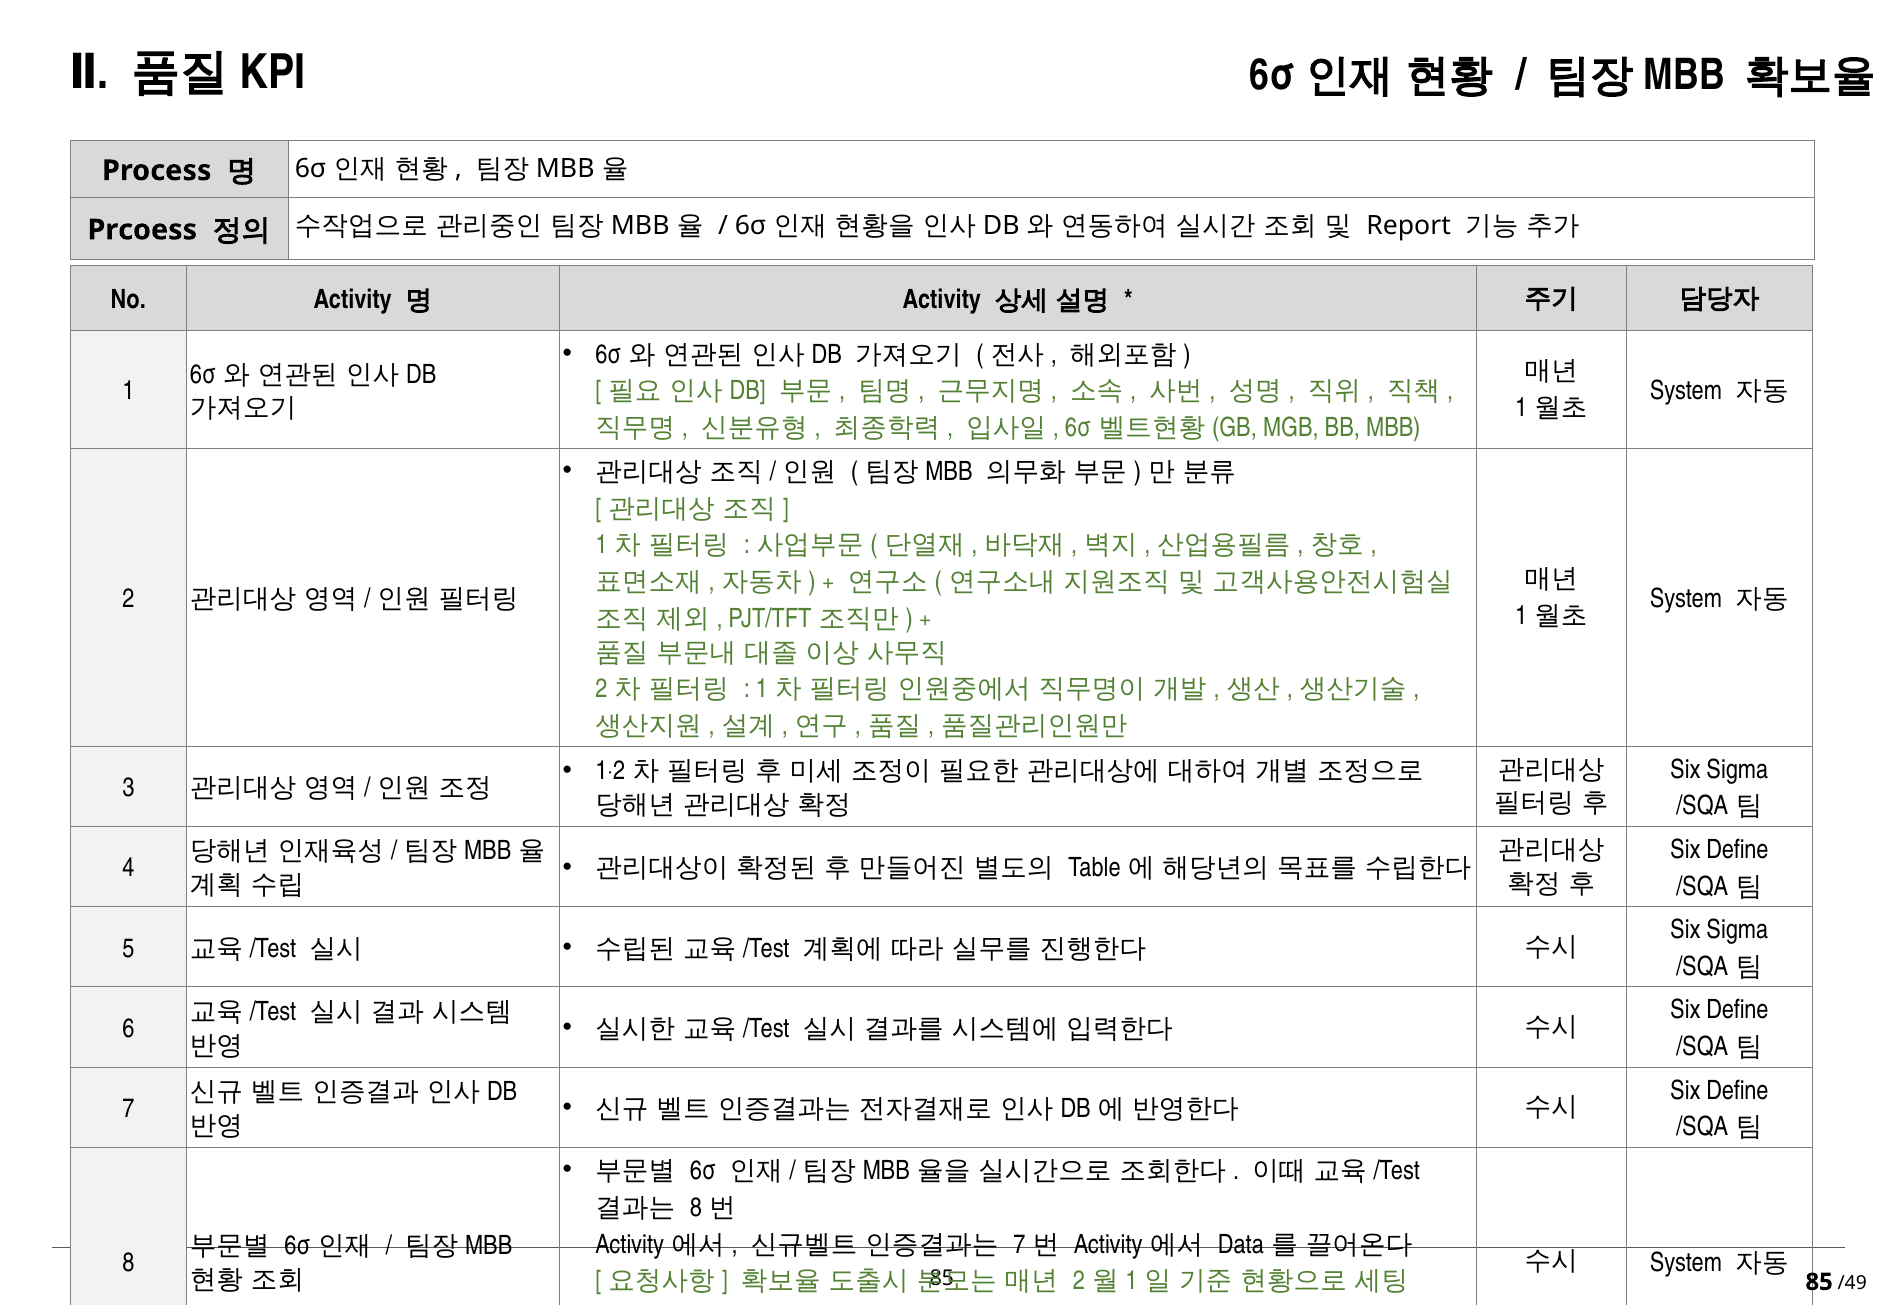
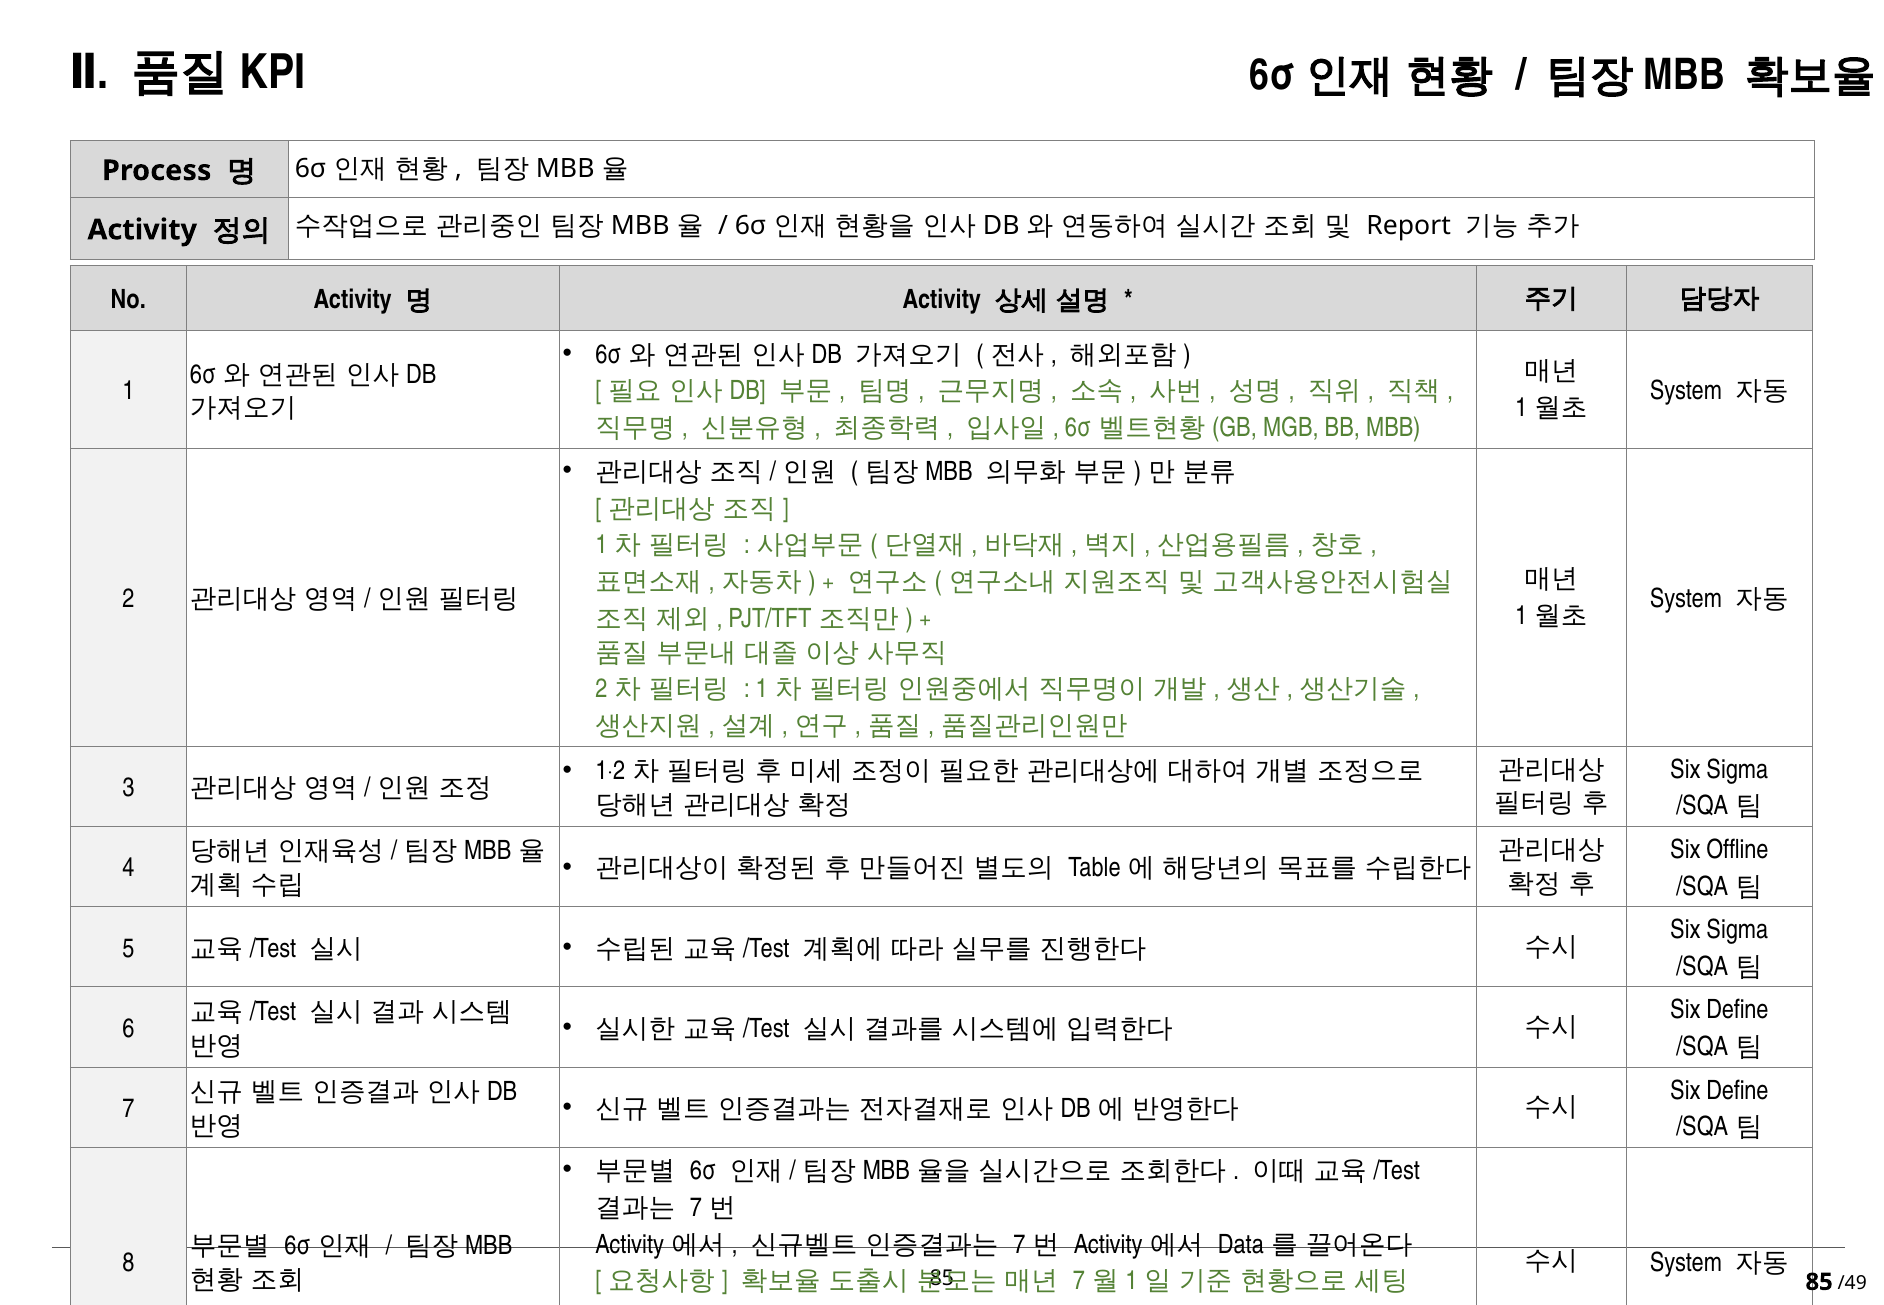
Prcoess: Prcoess -> Activity (142, 230)
Define: Define -> Offline (1737, 849)
8: 8 -> 7 (696, 1207)
2: 2 -> 7 (1079, 1280)
